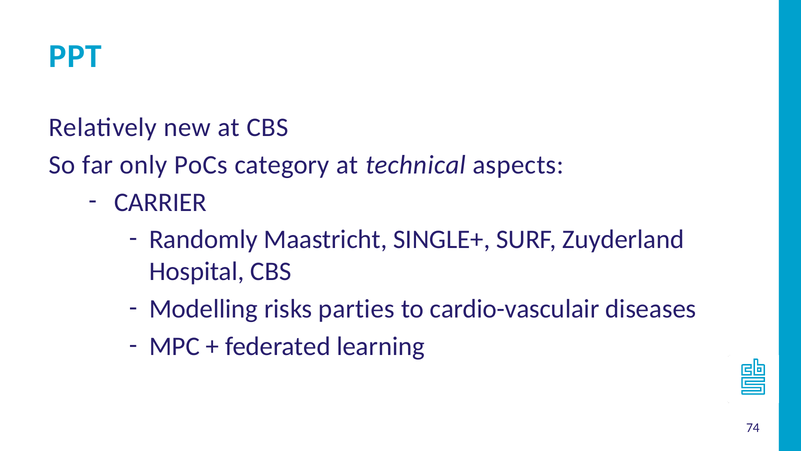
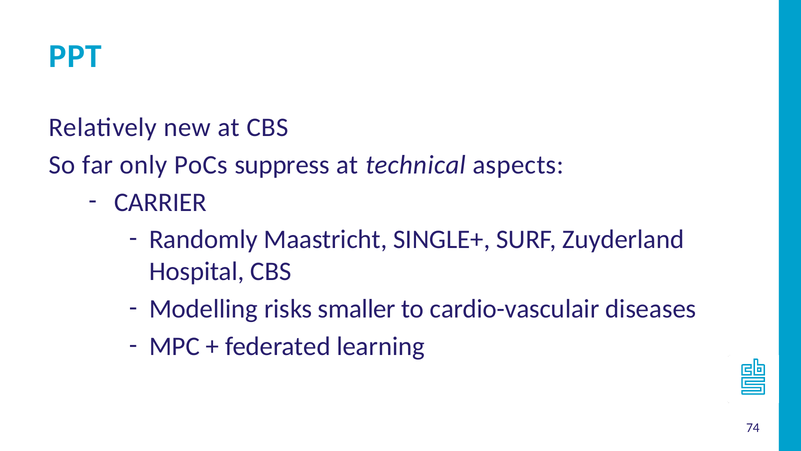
category: category -> suppress (282, 165)
parties: parties -> smaller (357, 309)
